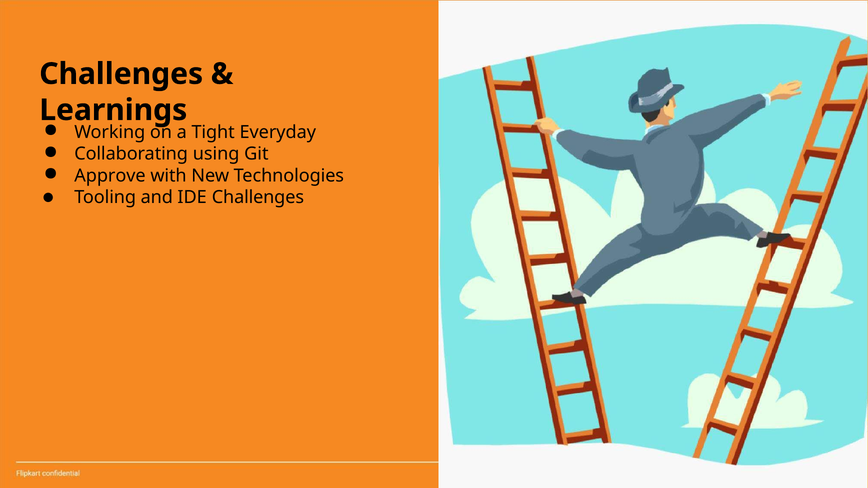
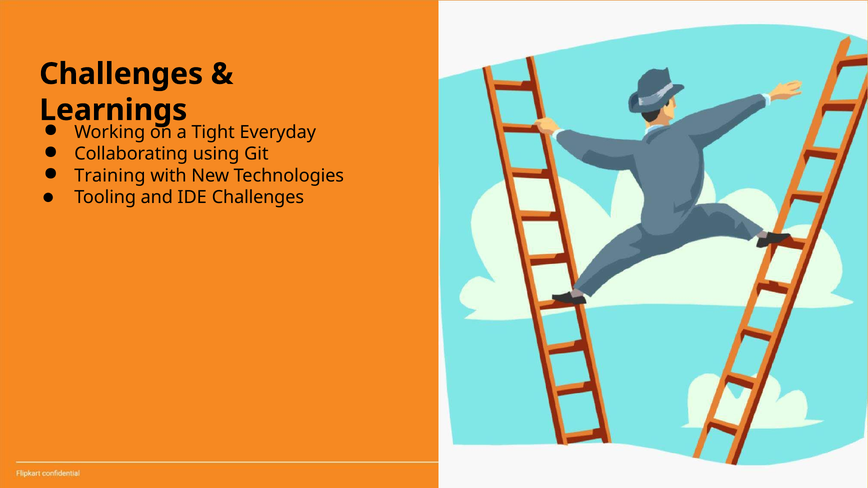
Approve: Approve -> Training (110, 176)
